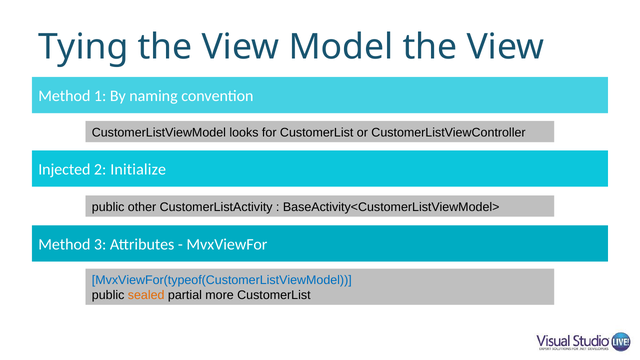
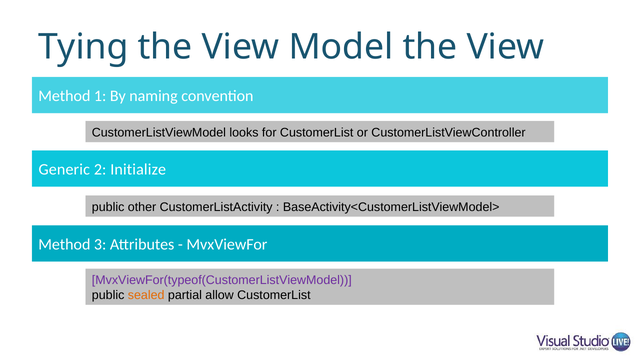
Injected: Injected -> Generic (64, 170)
MvxViewFor(typeof(CustomerListViewModel colour: blue -> purple (222, 280)
more: more -> allow (220, 295)
